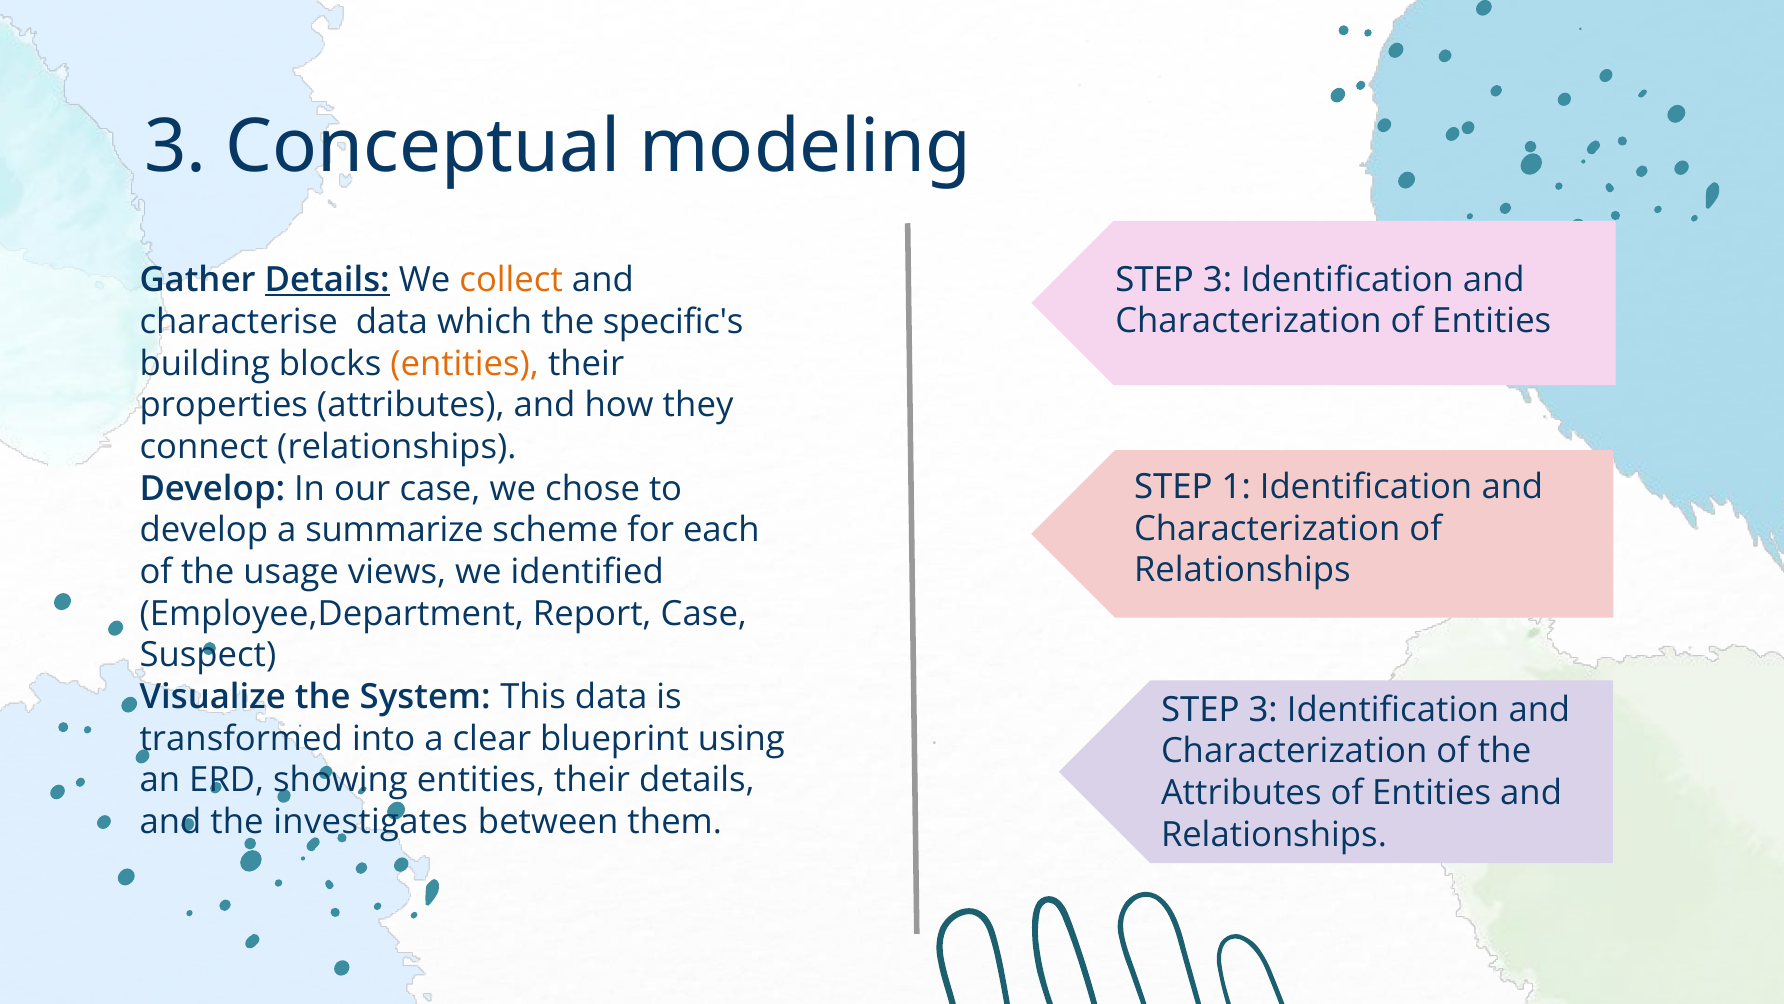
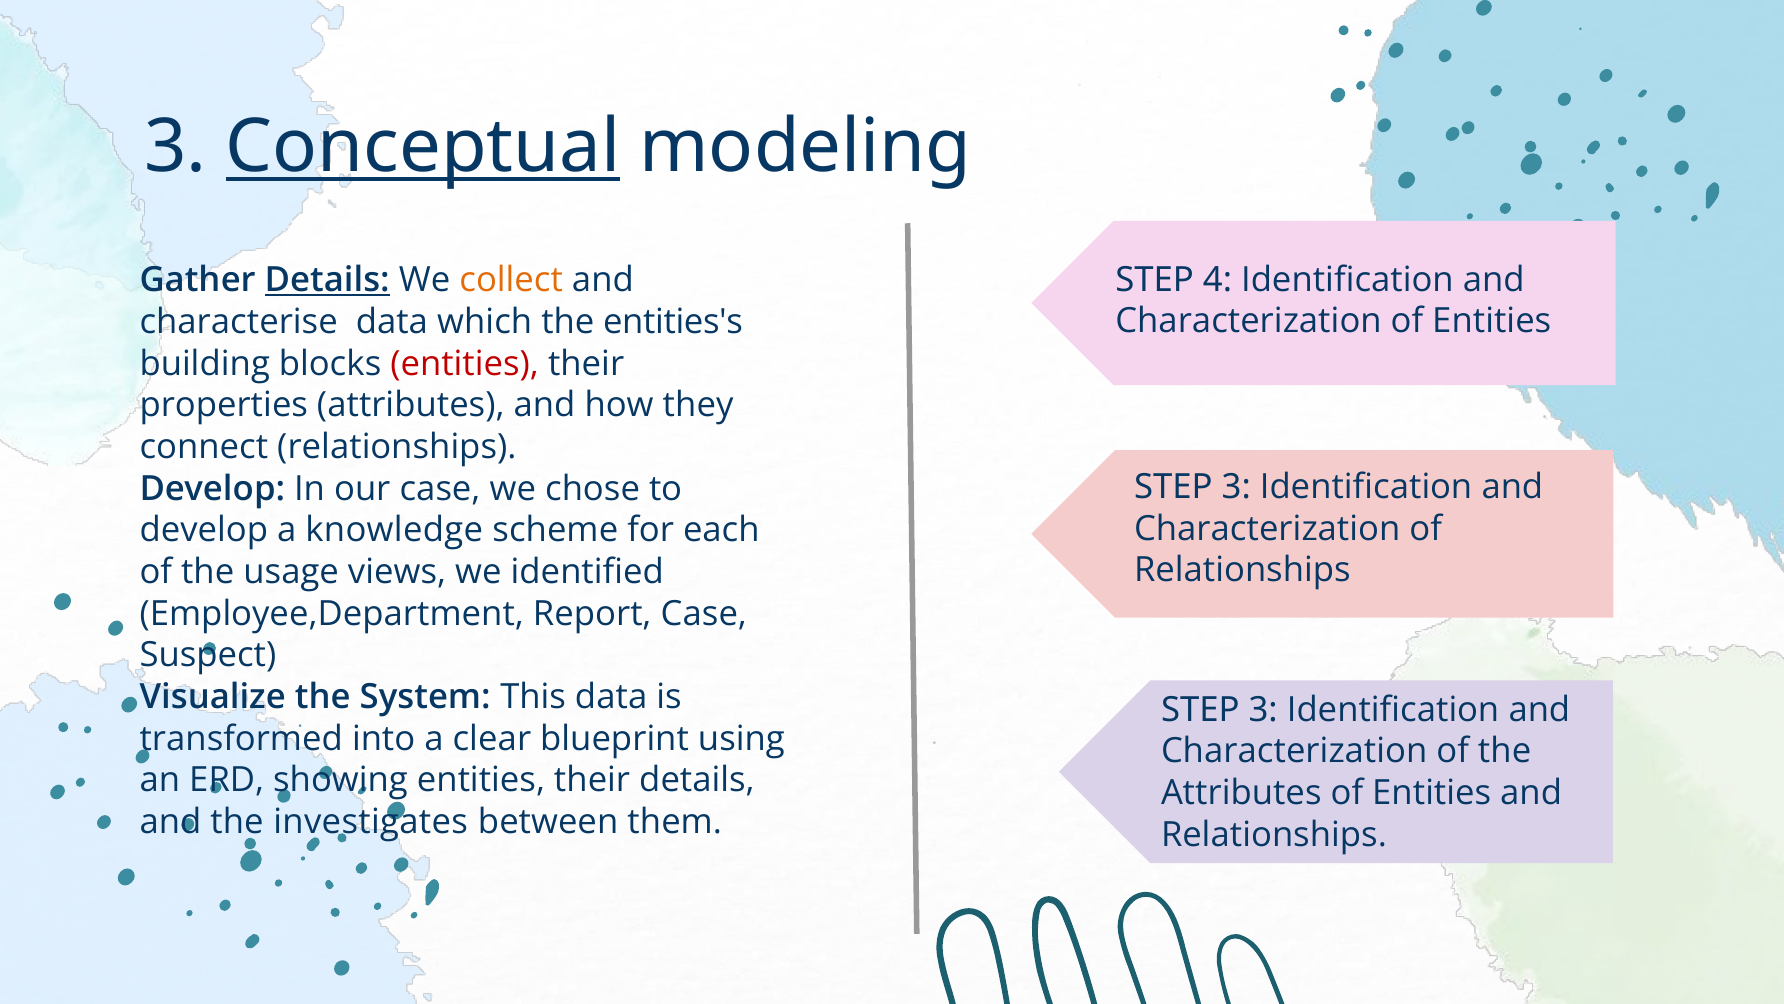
Conceptual underline: none -> present (423, 147)
3: 3 -> 4 (1218, 279)
specific's: specific's -> entities's (673, 322)
entities colour: orange -> red (465, 363)
1: 1 -> 3 (1236, 487)
summarize: summarize -> knowledge (394, 530)
